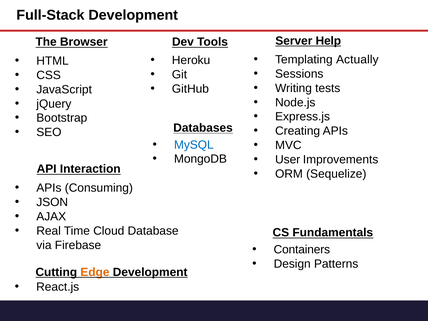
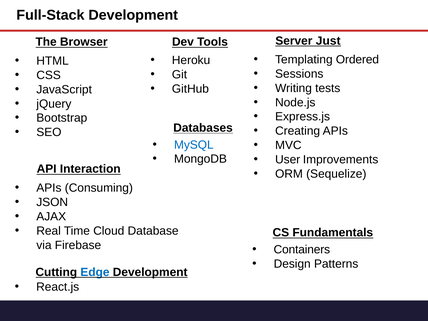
Help: Help -> Just (328, 41)
Actually: Actually -> Ordered (357, 60)
Edge colour: orange -> blue (95, 272)
